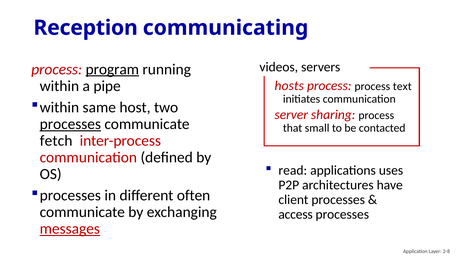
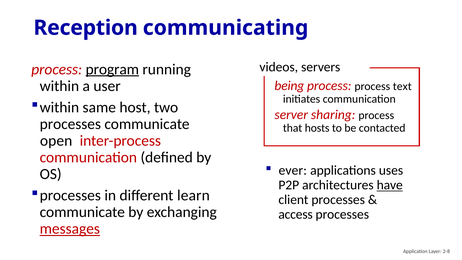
pipe: pipe -> user (107, 86)
hosts: hosts -> being (289, 86)
processes underline: present -> none (70, 124)
small: small -> hosts (317, 128)
fetch: fetch -> open (56, 141)
read: read -> ever (293, 170)
have underline: none -> present (390, 185)
often: often -> learn (193, 195)
